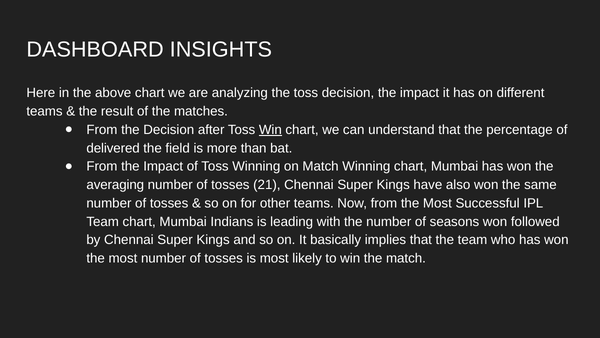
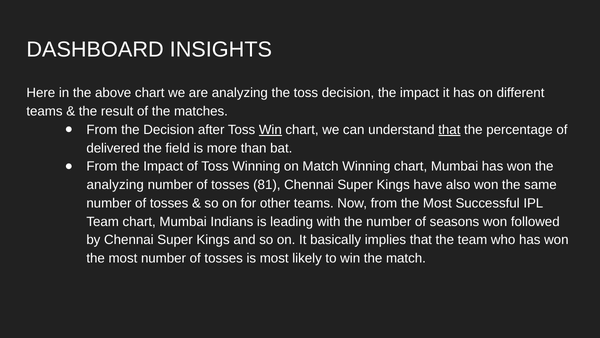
that underline: none -> present (449, 130)
averaging: averaging -> analyzing (115, 185)
21: 21 -> 81 (267, 185)
